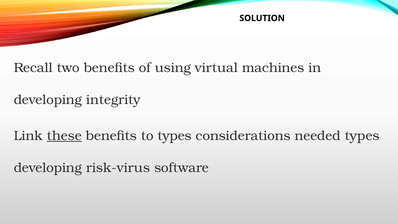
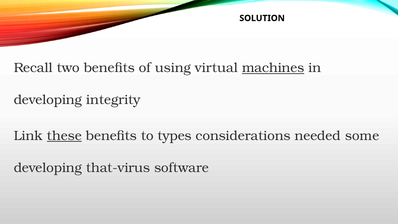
machines underline: none -> present (273, 68)
needed types: types -> some (362, 136)
risk-virus: risk-virus -> that-virus (118, 168)
